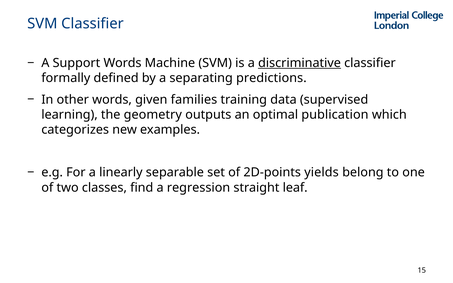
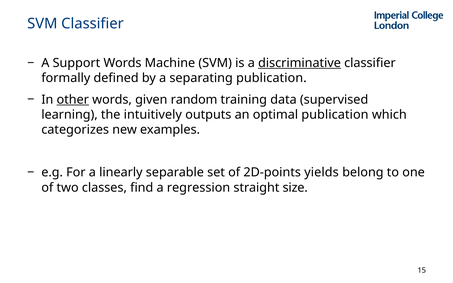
separating predictions: predictions -> publication (271, 78)
other underline: none -> present (73, 100)
families: families -> random (194, 100)
geometry: geometry -> intuitively (153, 115)
leaf: leaf -> size (295, 188)
